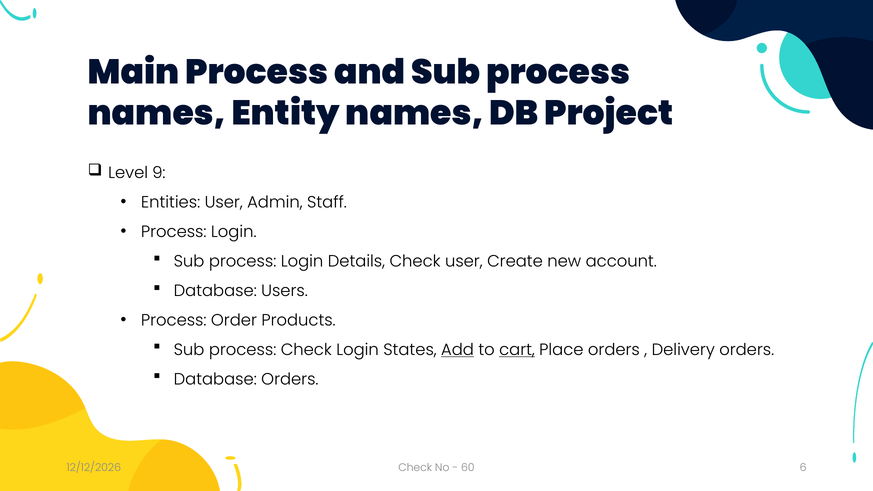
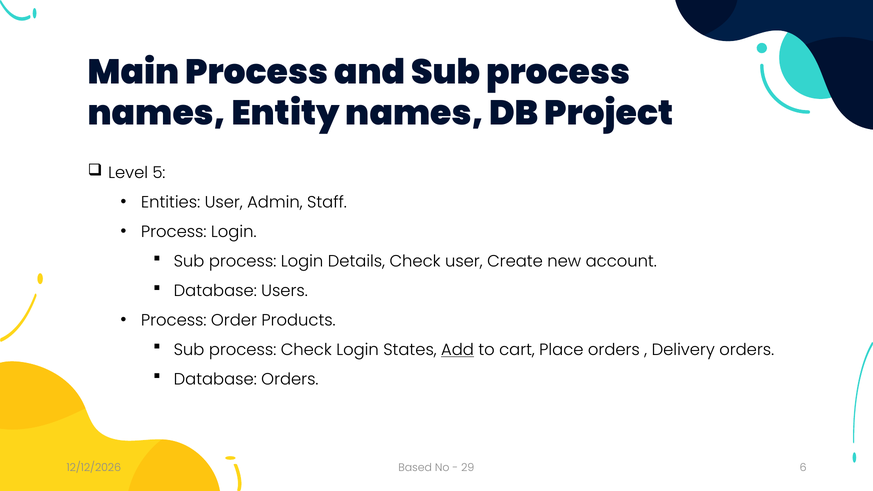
9: 9 -> 5 (159, 173)
cart underline: present -> none (517, 350)
Check: Check -> Based (415, 468)
60: 60 -> 29 (468, 468)
